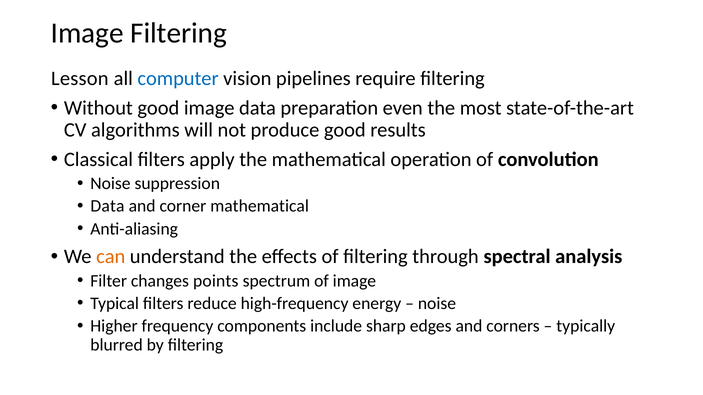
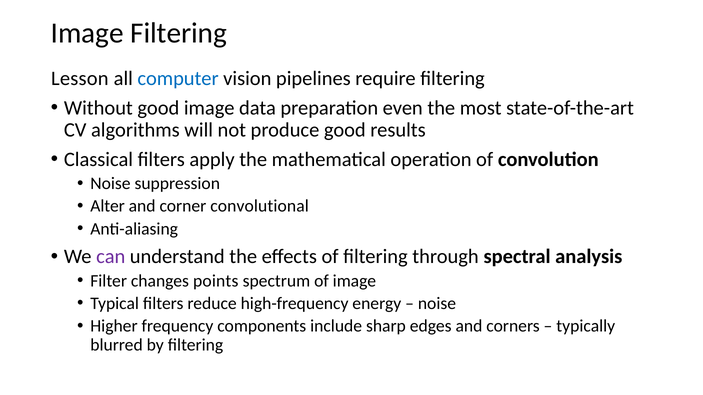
Data: Data -> Alter (108, 206)
corner mathematical: mathematical -> convolutional (260, 206)
can colour: orange -> purple (111, 257)
